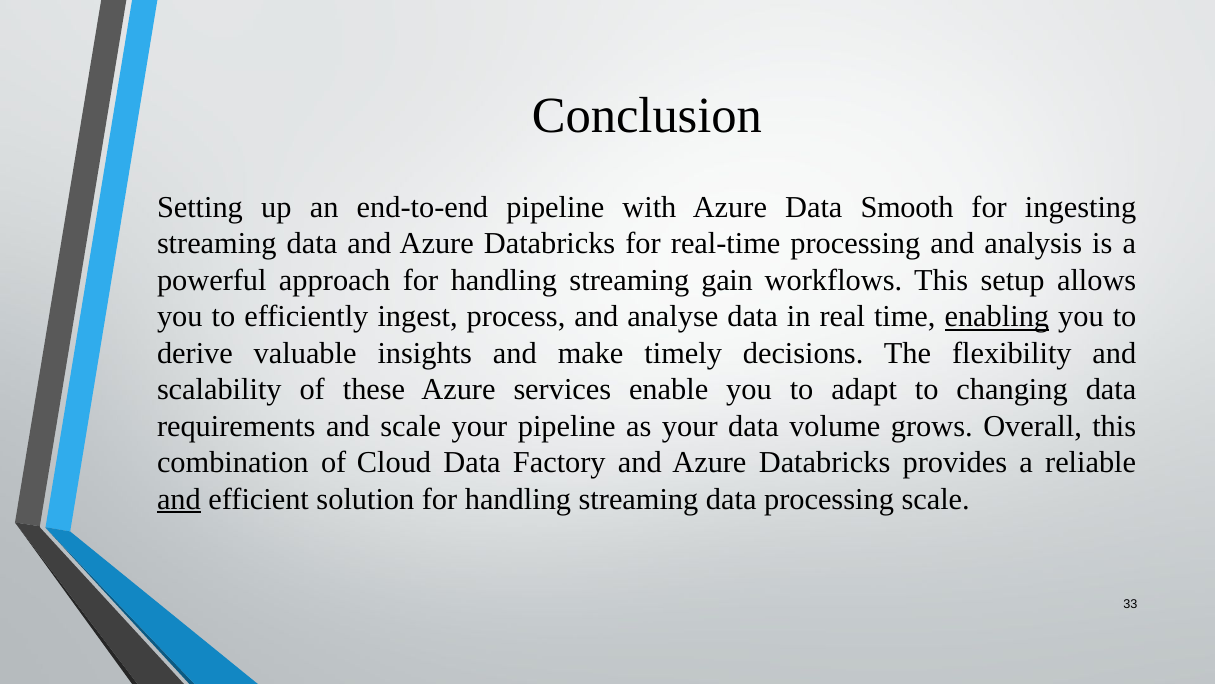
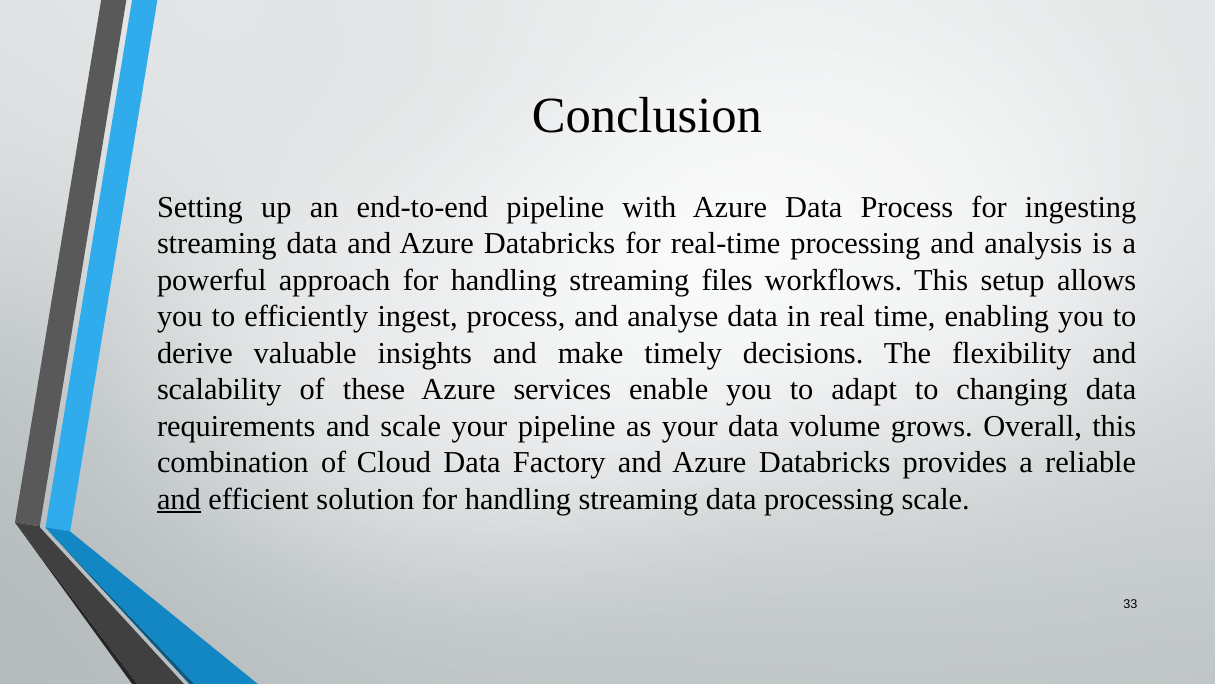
Data Smooth: Smooth -> Process (907, 207)
gain: gain -> files (727, 280)
enabling underline: present -> none (997, 316)
